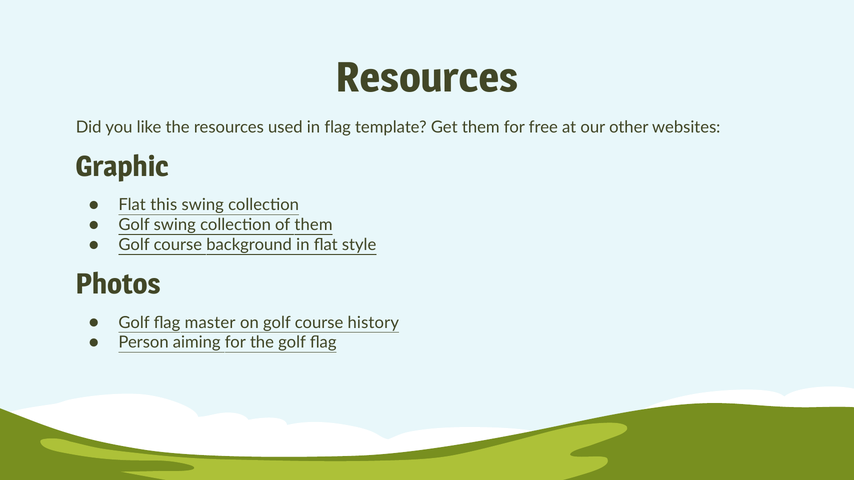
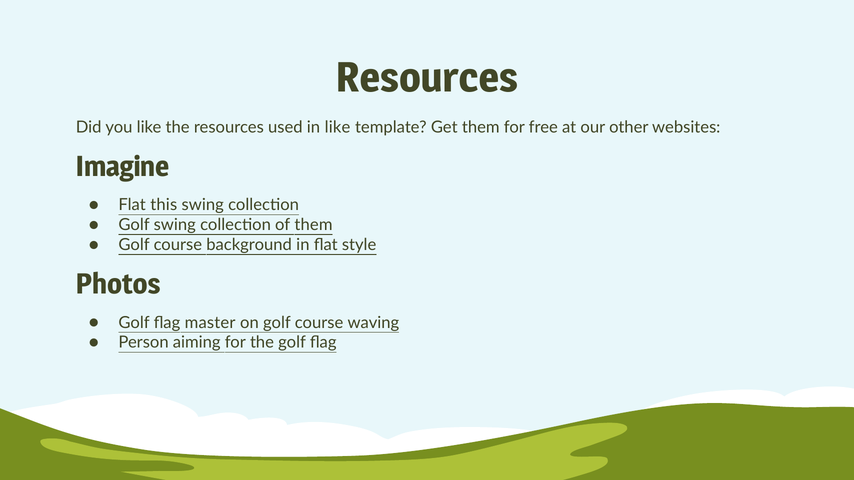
in flag: flag -> like (338, 127)
Graphic: Graphic -> Imagine (123, 167)
history: history -> waving (373, 323)
